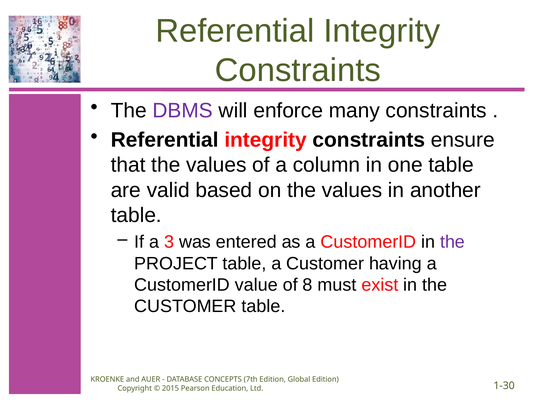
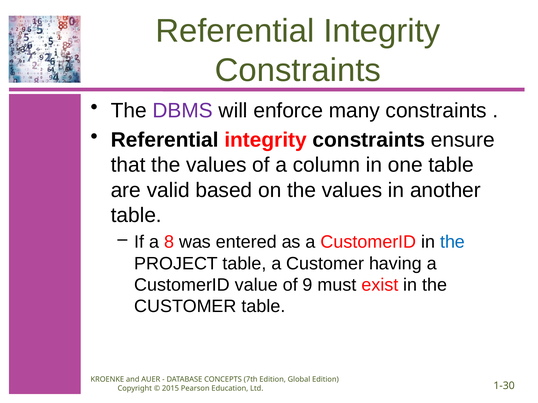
3: 3 -> 8 (169, 242)
the colour: purple -> blue (452, 242)
8: 8 -> 9 (308, 285)
